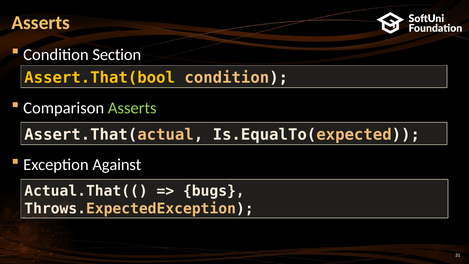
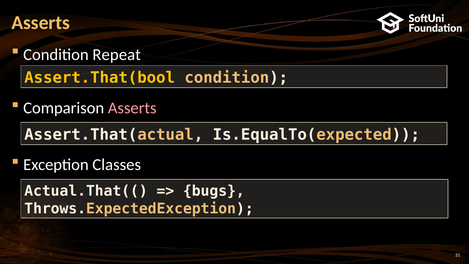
Section: Section -> Repeat (117, 55)
Asserts colour: light green -> pink (132, 108)
Against: Against -> Classes (117, 165)
